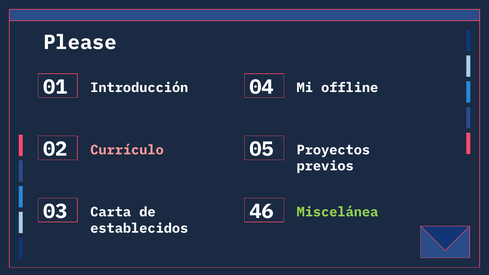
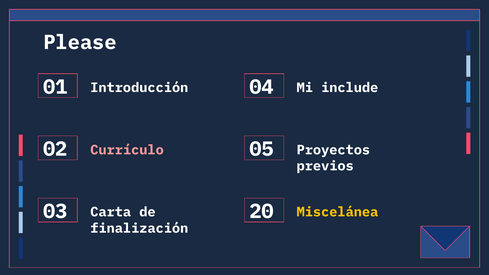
offline: offline -> include (350, 88)
46: 46 -> 20 (262, 212)
Miscelánea colour: light green -> yellow (337, 212)
establecidos: establecidos -> finalización (139, 228)
